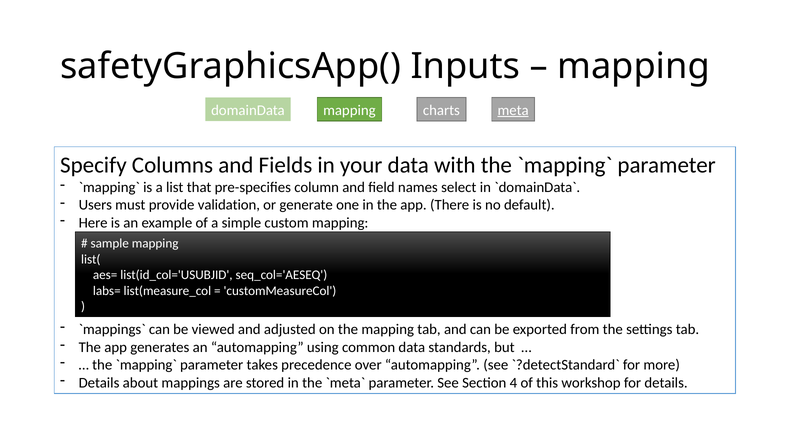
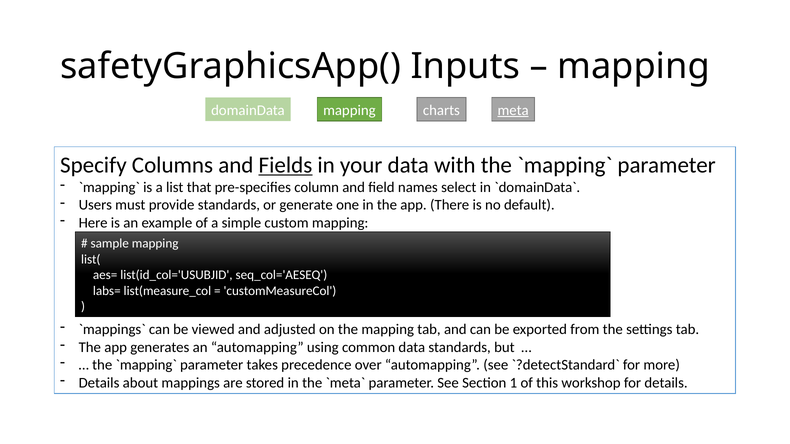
Fields underline: none -> present (285, 165)
provide validation: validation -> standards (229, 205)
4: 4 -> 1 (513, 383)
